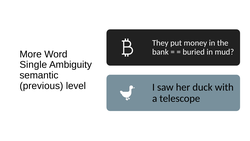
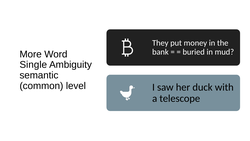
previous: previous -> common (41, 86)
